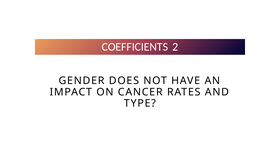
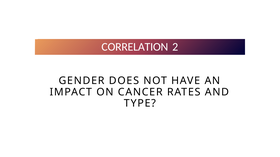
COEFFICIENTS: COEFFICIENTS -> CORRELATION (135, 47)
